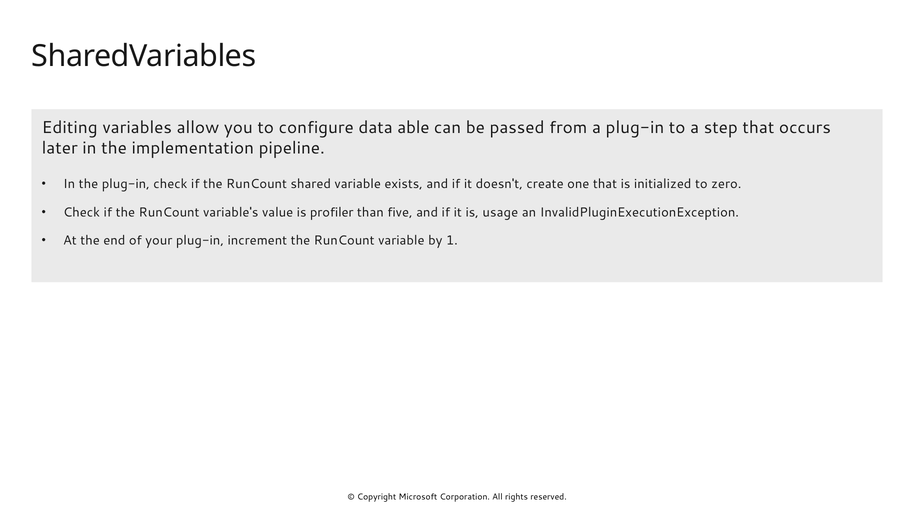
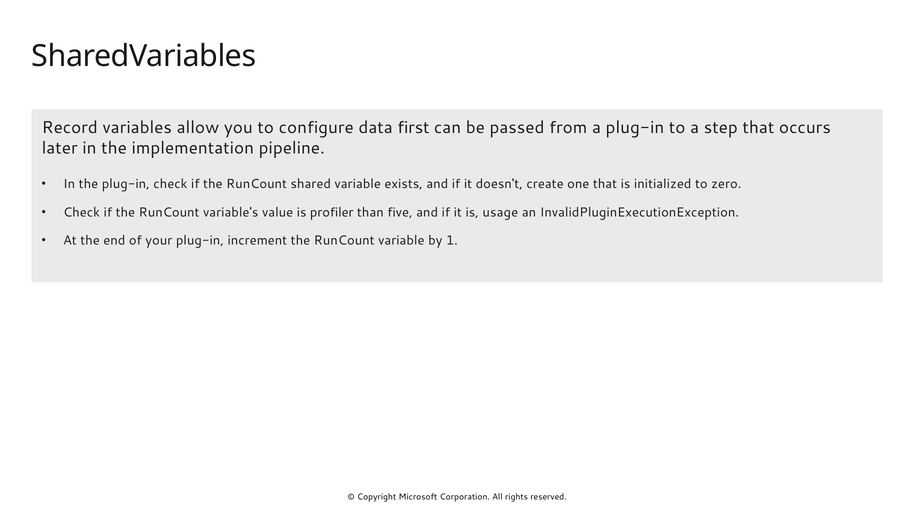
Editing: Editing -> Record (70, 128)
able: able -> first (413, 128)
